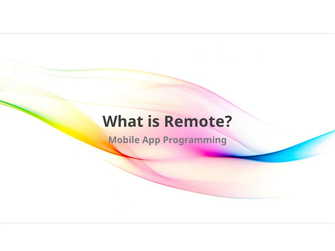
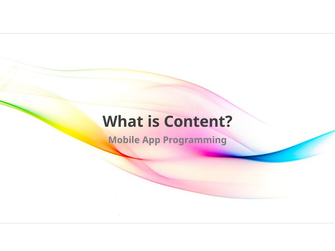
Remote: Remote -> Content (198, 122)
